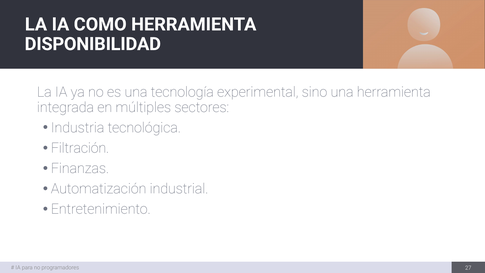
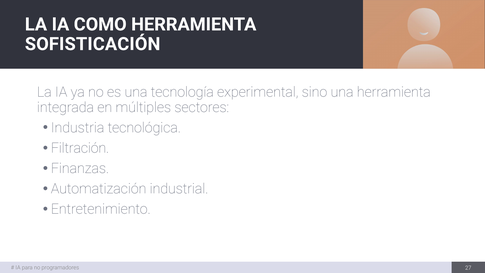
DISPONIBILIDAD: DISPONIBILIDAD -> SOFISTICACIÓN (93, 44)
